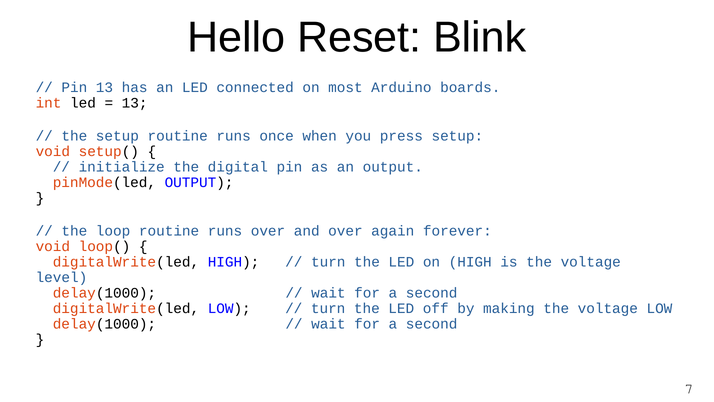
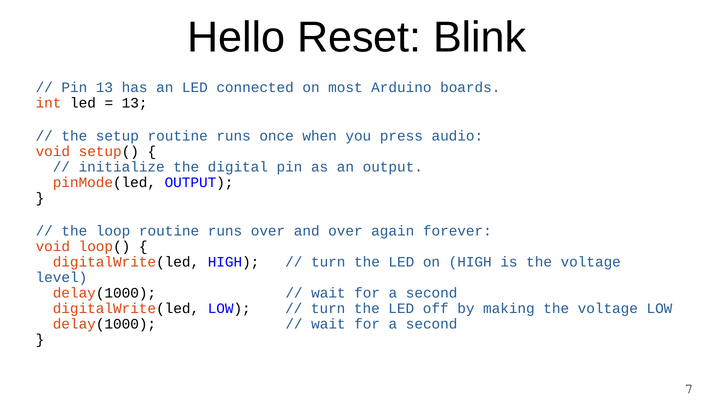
press setup: setup -> audio (457, 136)
